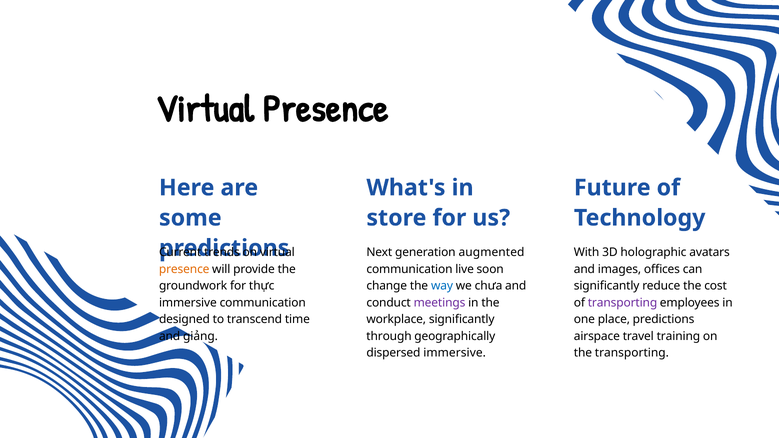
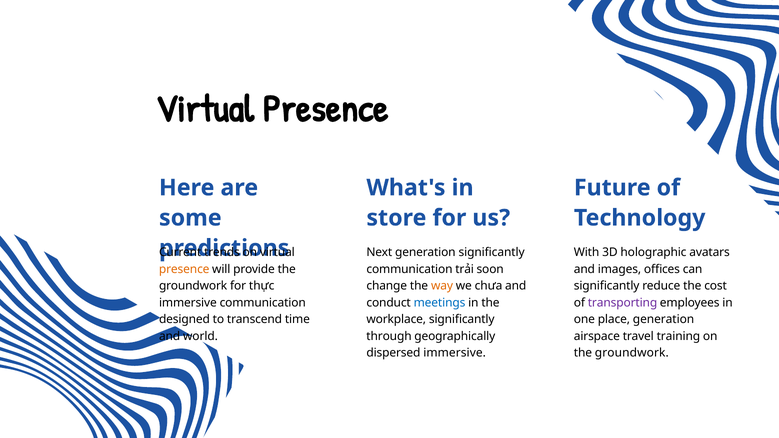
generation augmented: augmented -> significantly (492, 252)
live: live -> trải (465, 269)
way colour: blue -> orange (442, 286)
meetings colour: purple -> blue (440, 303)
place predictions: predictions -> generation (664, 320)
giảng: giảng -> world (200, 336)
transporting: transporting -> groundwork (632, 353)
